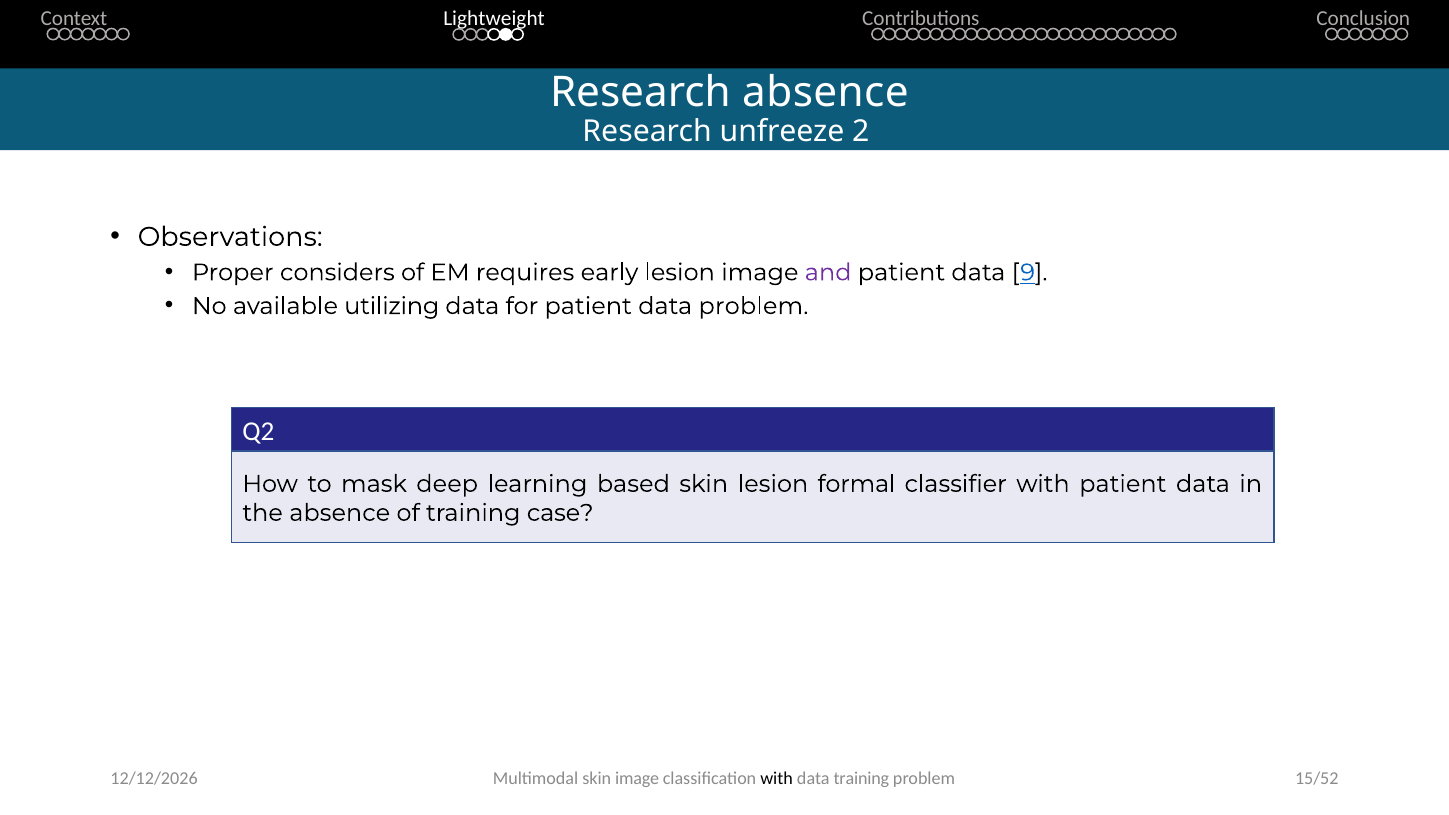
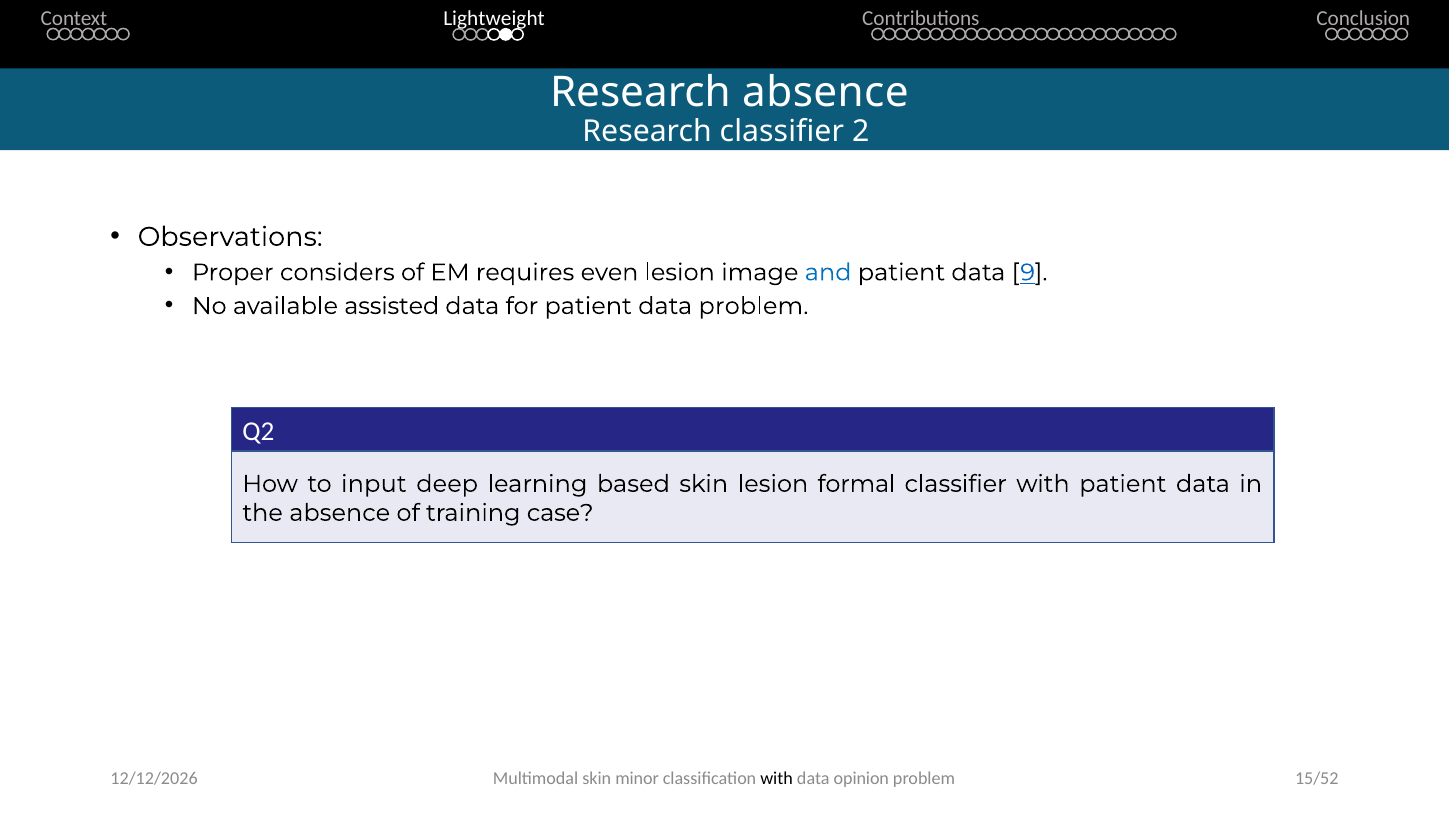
Research unfreeze: unfreeze -> classifier (782, 132)
early: early -> even (610, 272)
and colour: purple -> blue (828, 272)
utilizing: utilizing -> assisted (392, 306)
mask: mask -> input (374, 484)
skin image: image -> minor (637, 778)
data training: training -> opinion (861, 778)
